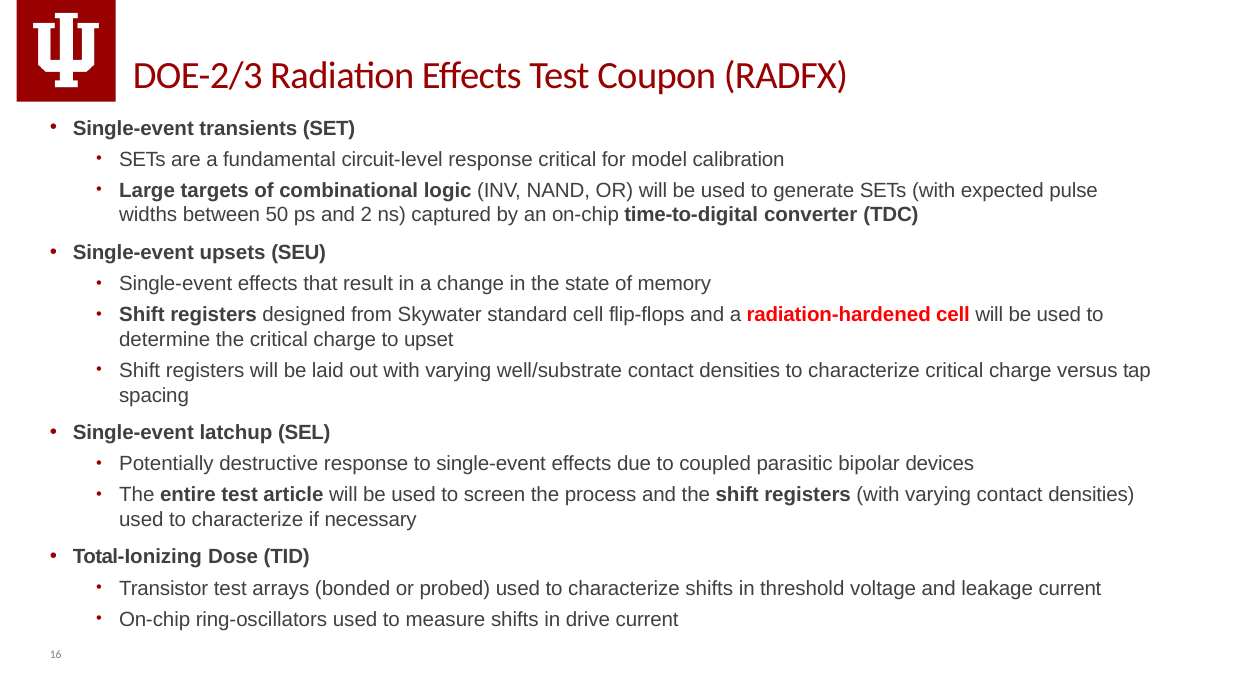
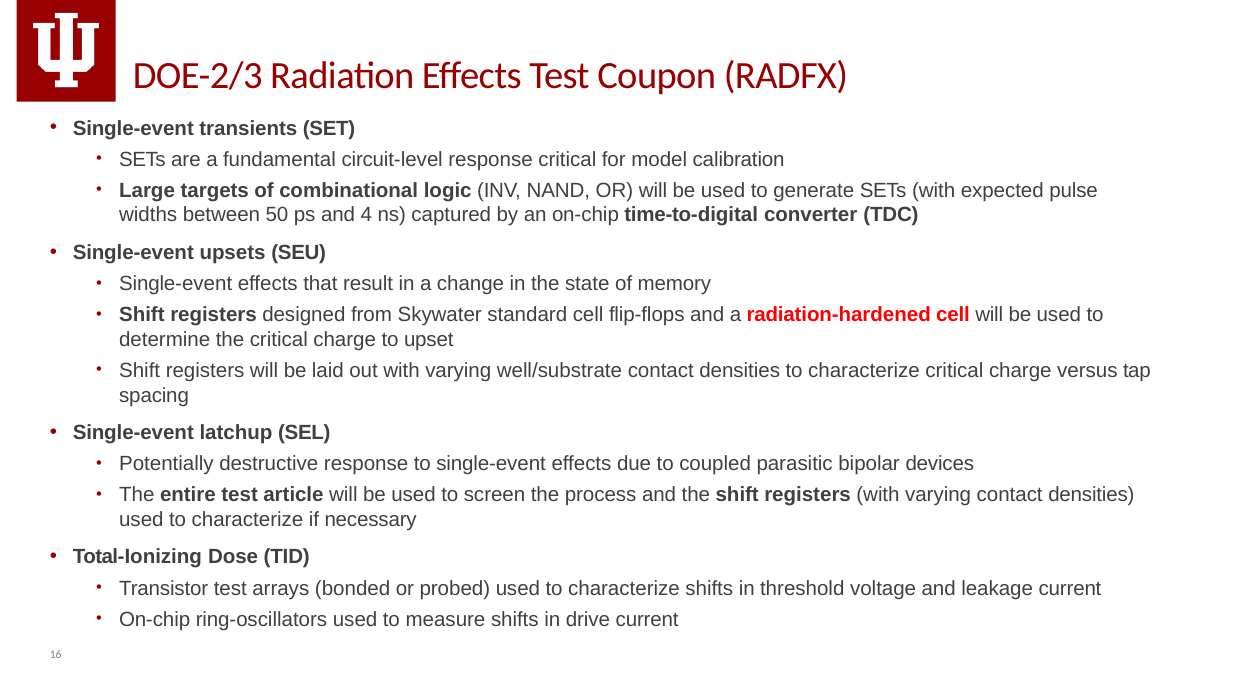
2: 2 -> 4 (366, 215)
